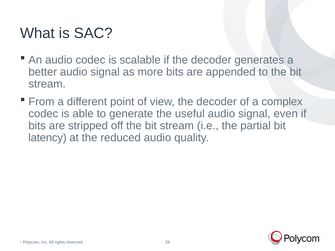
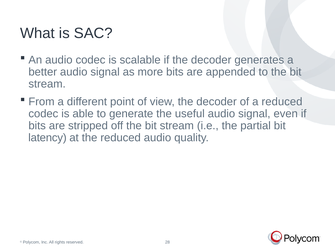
a complex: complex -> reduced (282, 102)
